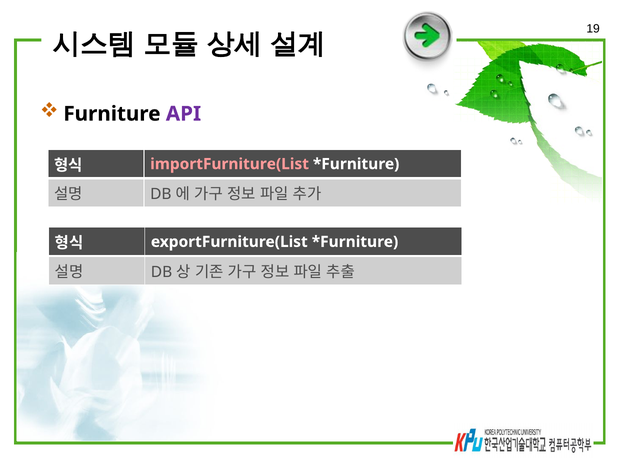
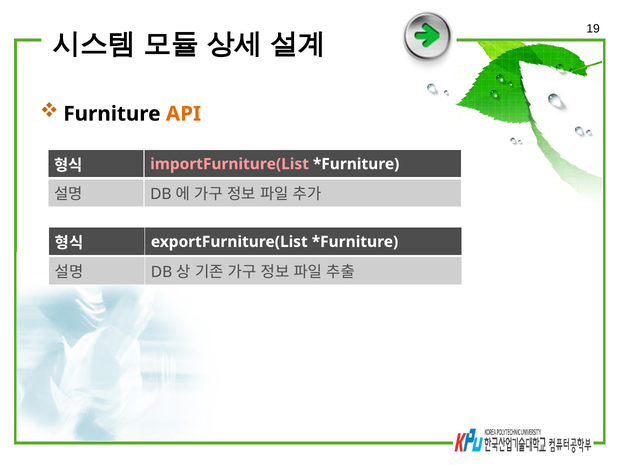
API colour: purple -> orange (183, 114)
